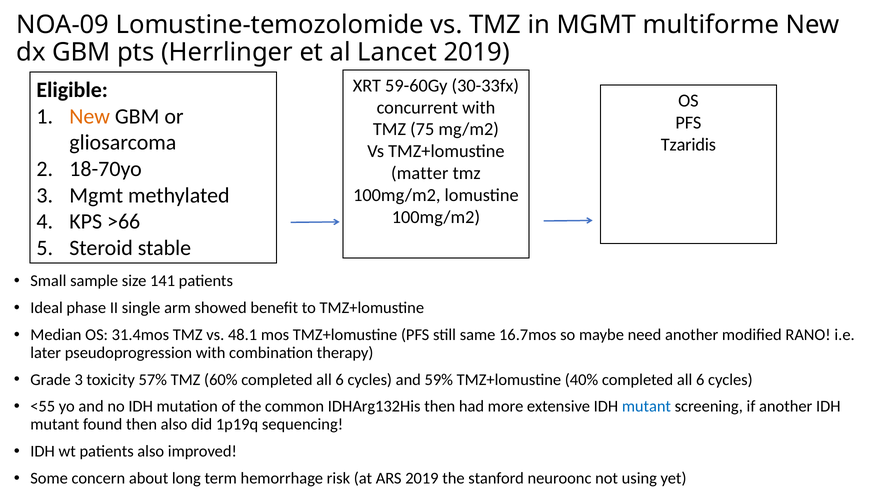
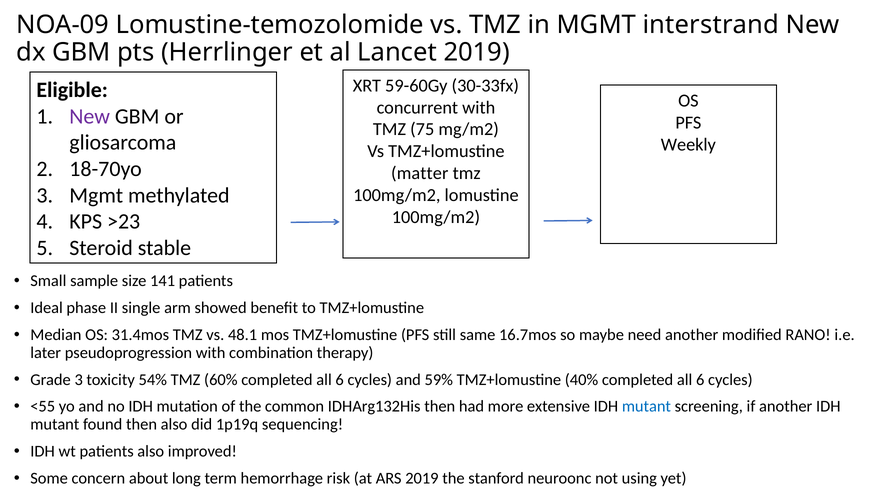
multiforme: multiforme -> interstrand (711, 25)
New colour: orange -> purple (90, 116)
Tzaridis: Tzaridis -> Weekly (688, 145)
>66: >66 -> >23 (124, 222)
57%: 57% -> 54% (153, 380)
